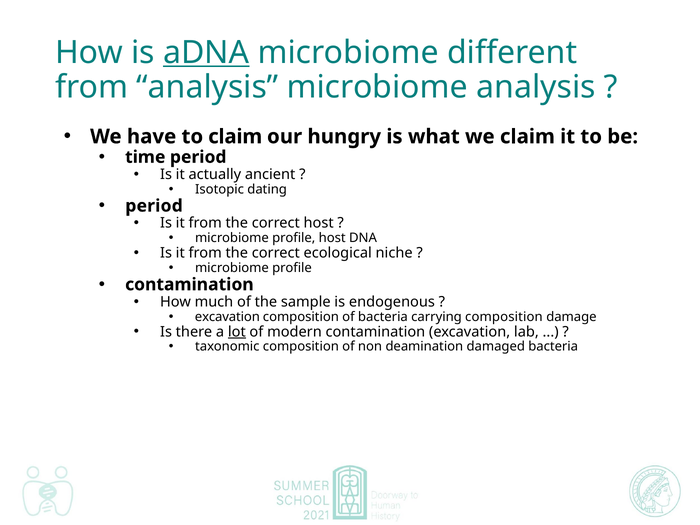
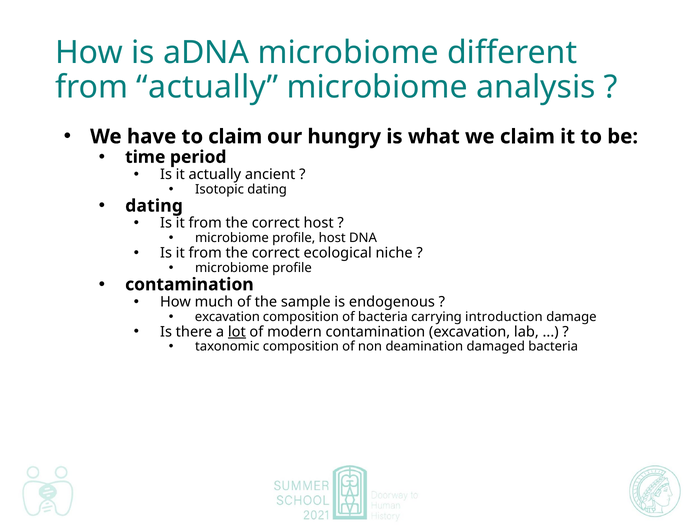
aDNA underline: present -> none (206, 52)
from analysis: analysis -> actually (207, 87)
period: period -> dating (154, 206)
carrying composition: composition -> introduction (504, 317)
